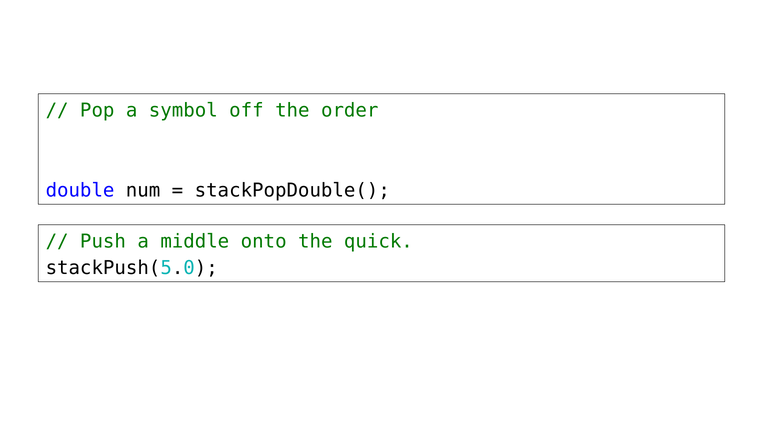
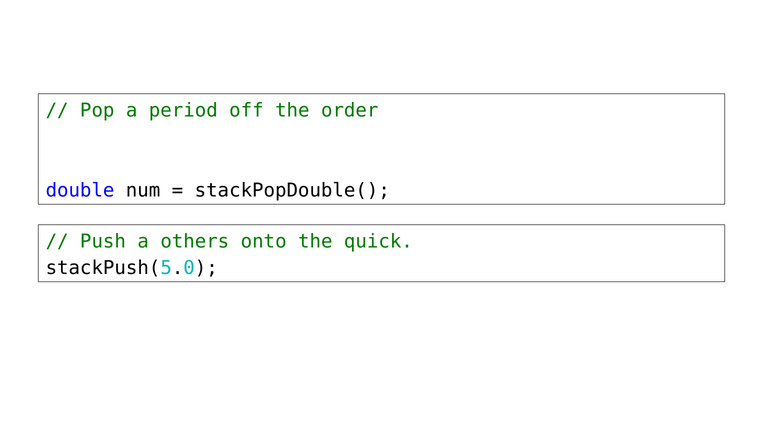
symbol: symbol -> period (183, 110)
middle: middle -> others (195, 242)
